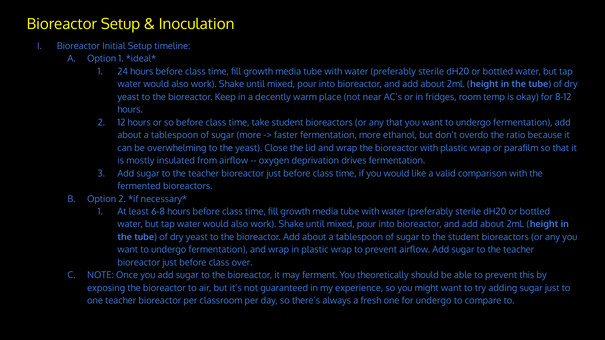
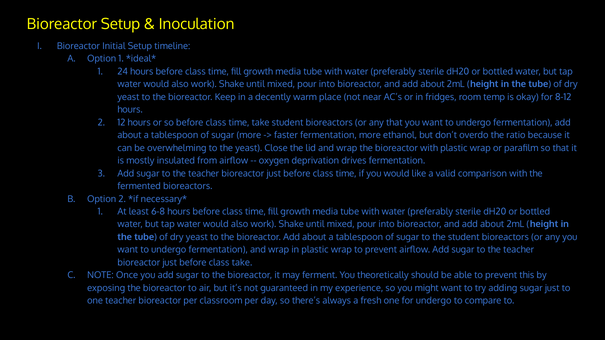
class over: over -> take (242, 263)
